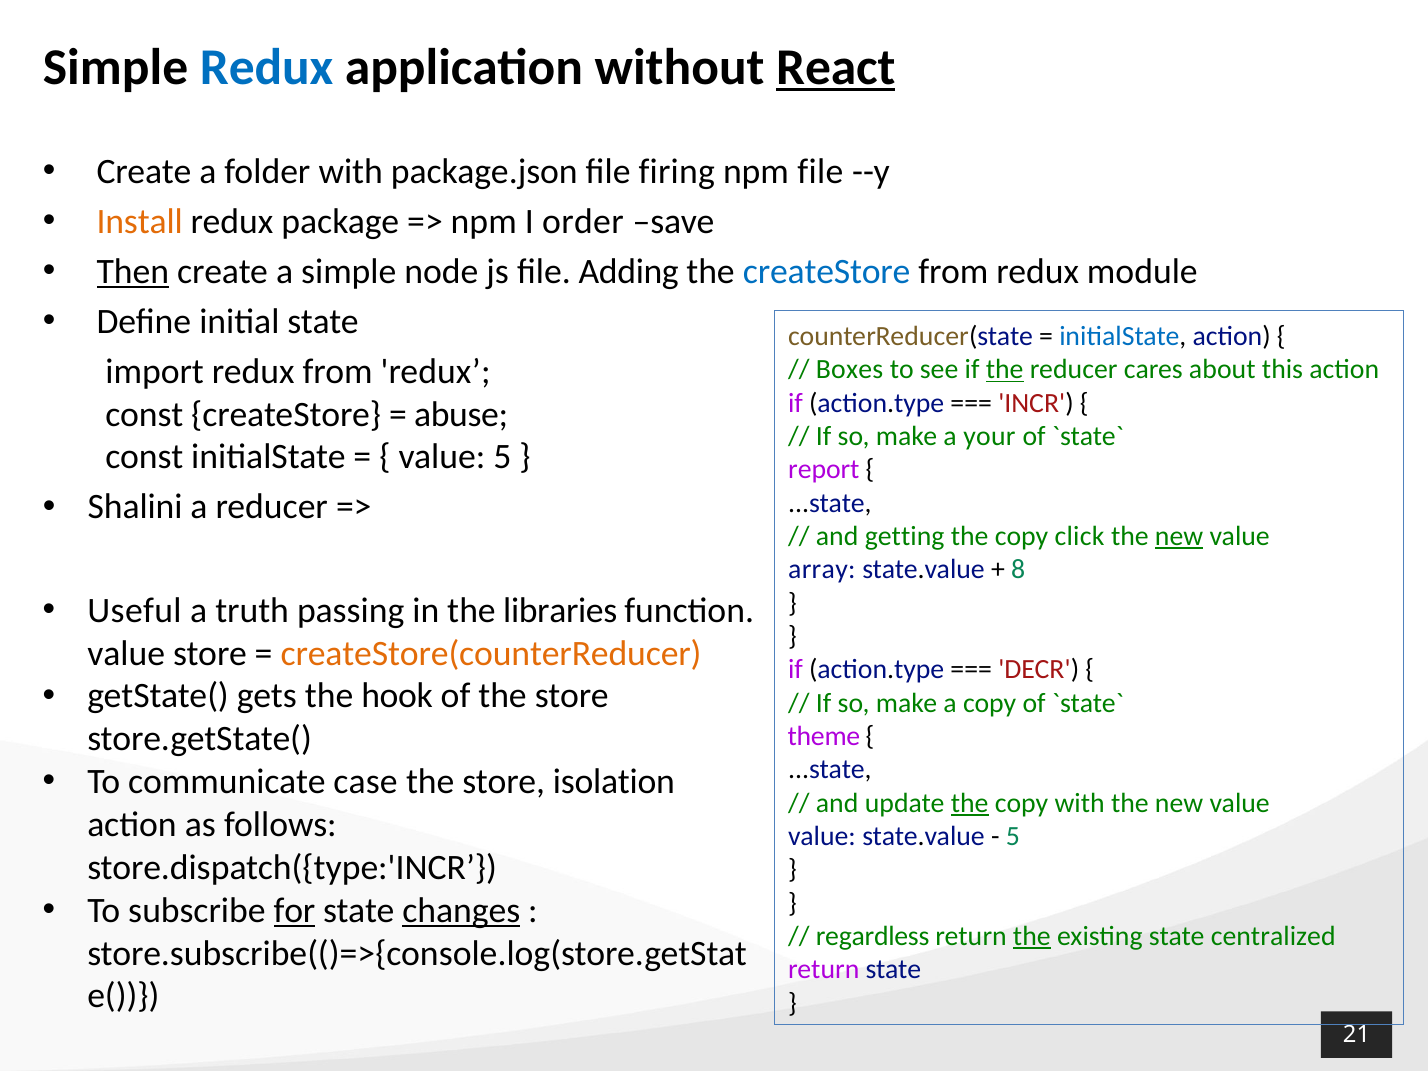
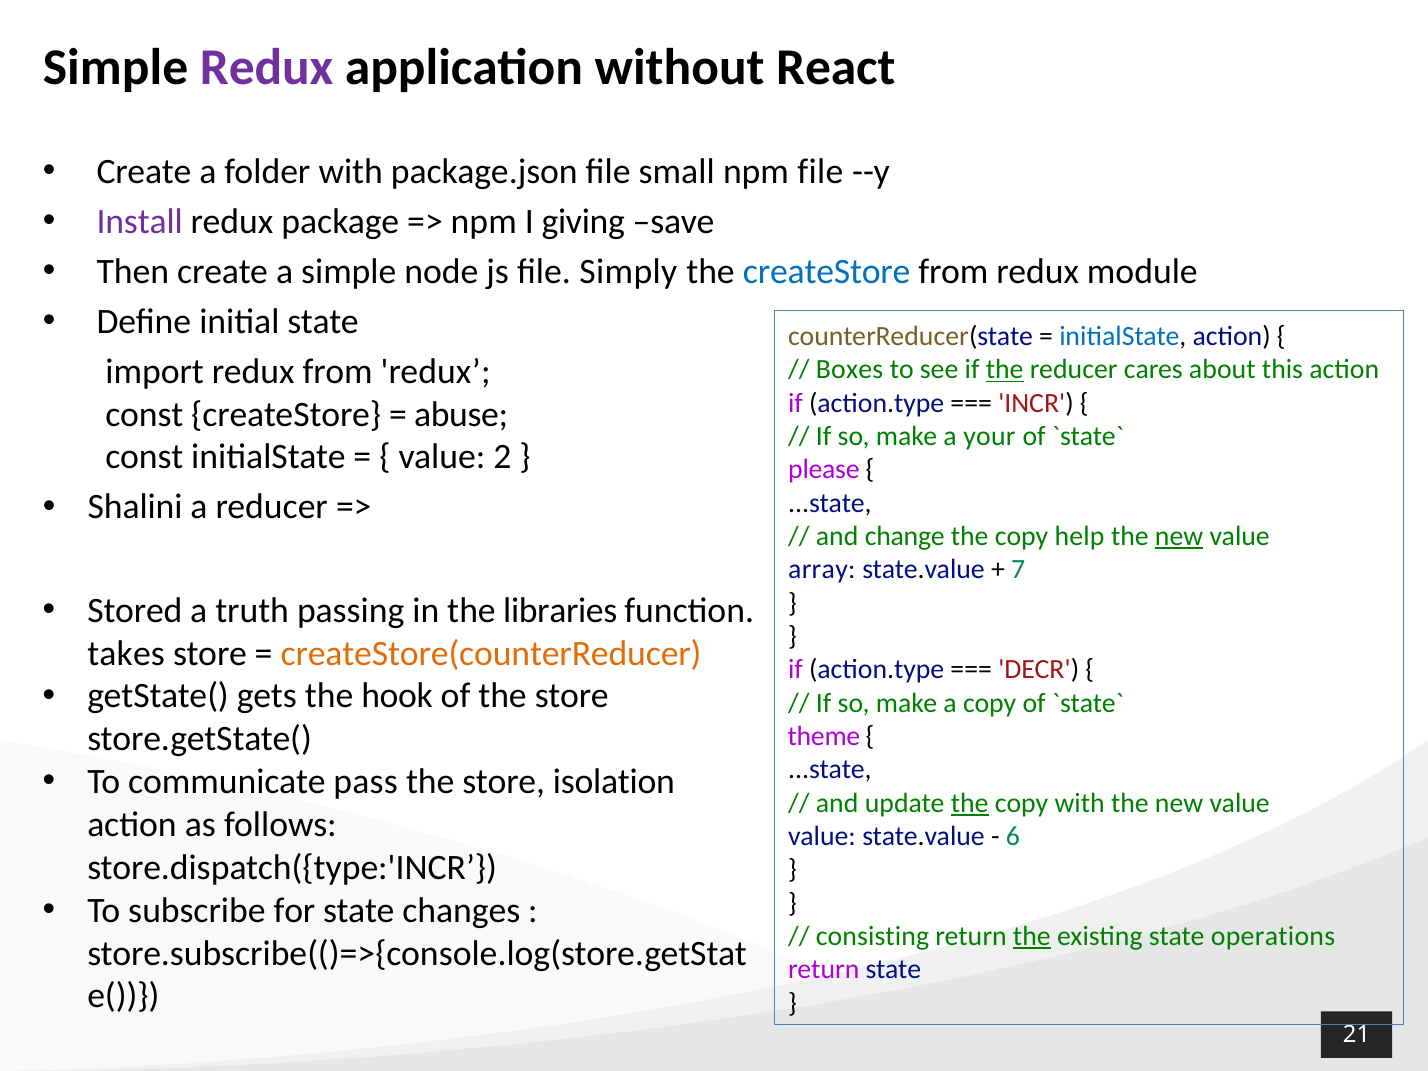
Redux colour: blue -> purple (267, 68)
React underline: present -> none (836, 68)
firing: firing -> small (677, 172)
Install colour: orange -> purple (140, 222)
order: order -> giving (583, 222)
Then underline: present -> none (133, 272)
Adding: Adding -> Simply (628, 272)
value 5: 5 -> 2 (502, 457)
report: report -> please (824, 470)
getting: getting -> change (905, 536)
click: click -> help (1080, 536)
8: 8 -> 7 (1018, 570)
Useful: Useful -> Stored (135, 611)
value: value -> takes (126, 653)
case: case -> pass (366, 782)
5: 5 -> 6 (1013, 836)
for underline: present -> none (295, 910)
changes underline: present -> none (461, 910)
regardless: regardless -> consisting (872, 936)
centralized: centralized -> operations (1273, 936)
